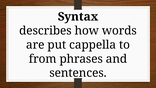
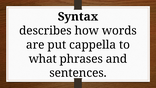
from: from -> what (43, 59)
